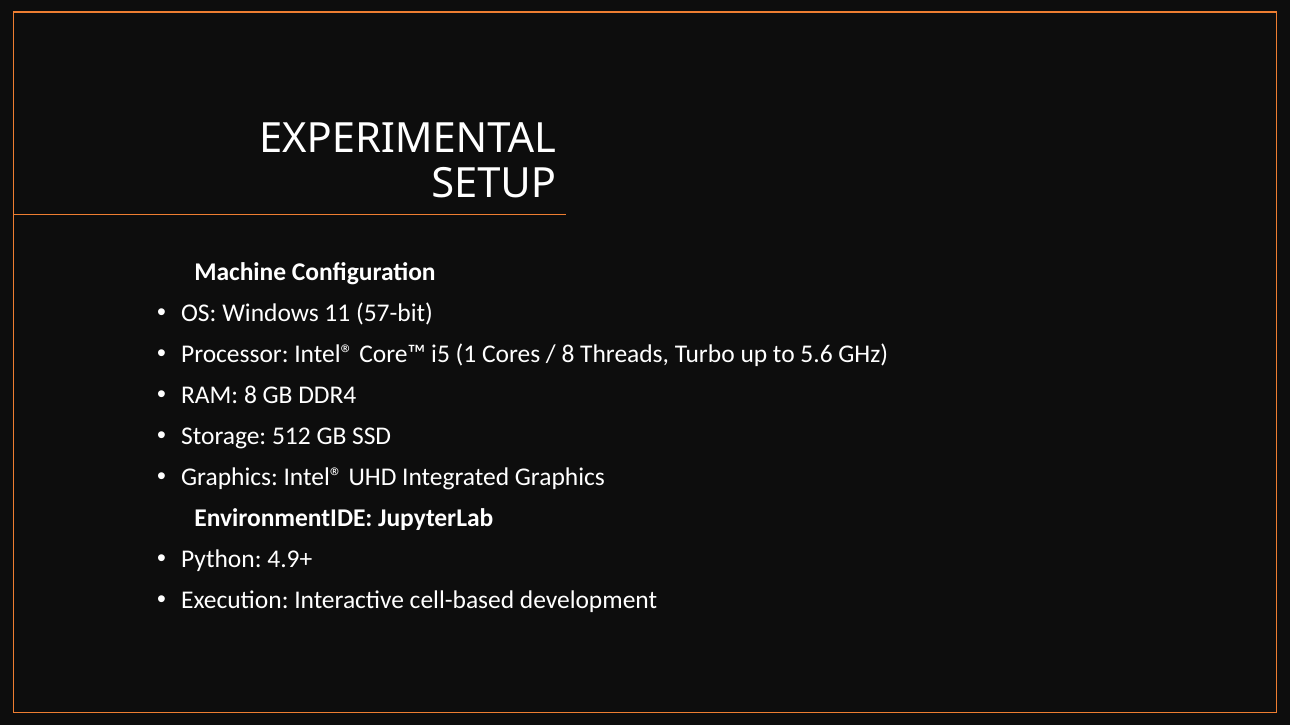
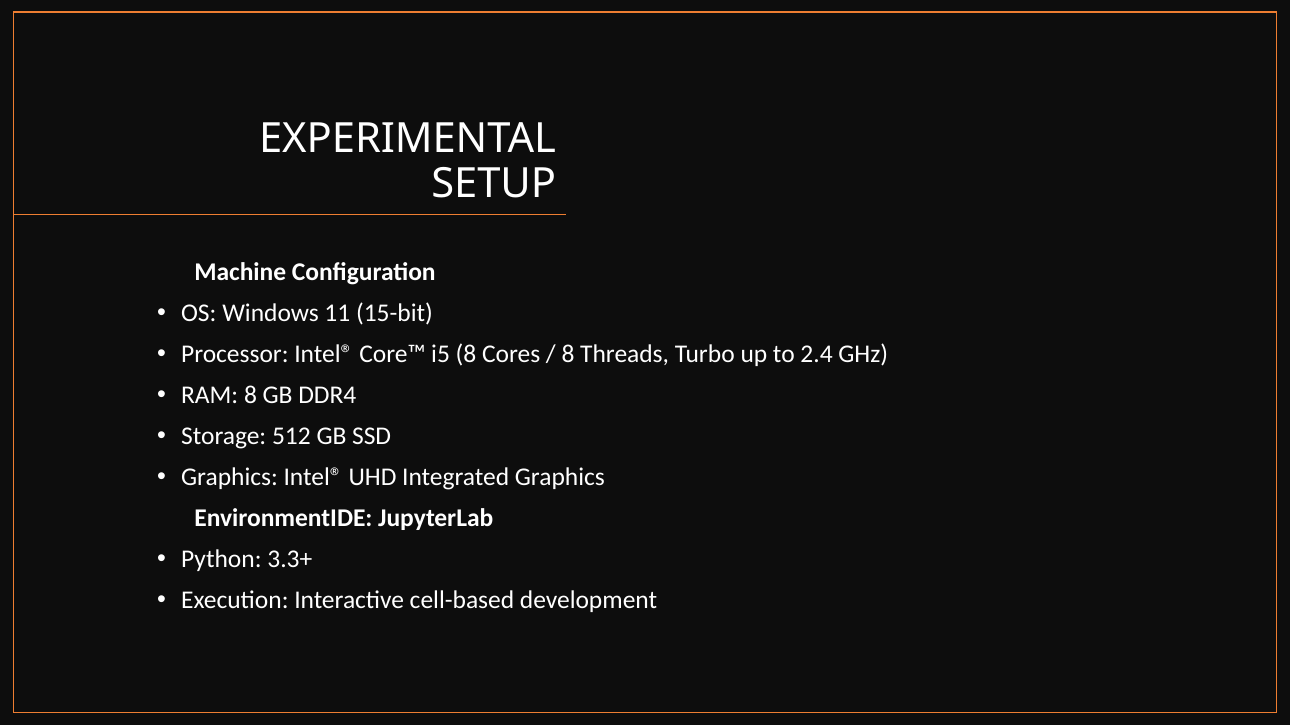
57-bit: 57-bit -> 15-bit (394, 313)
i5 1: 1 -> 8 (466, 354)
5.6: 5.6 -> 2.4 (817, 354)
4.9+: 4.9+ -> 3.3+ (290, 559)
